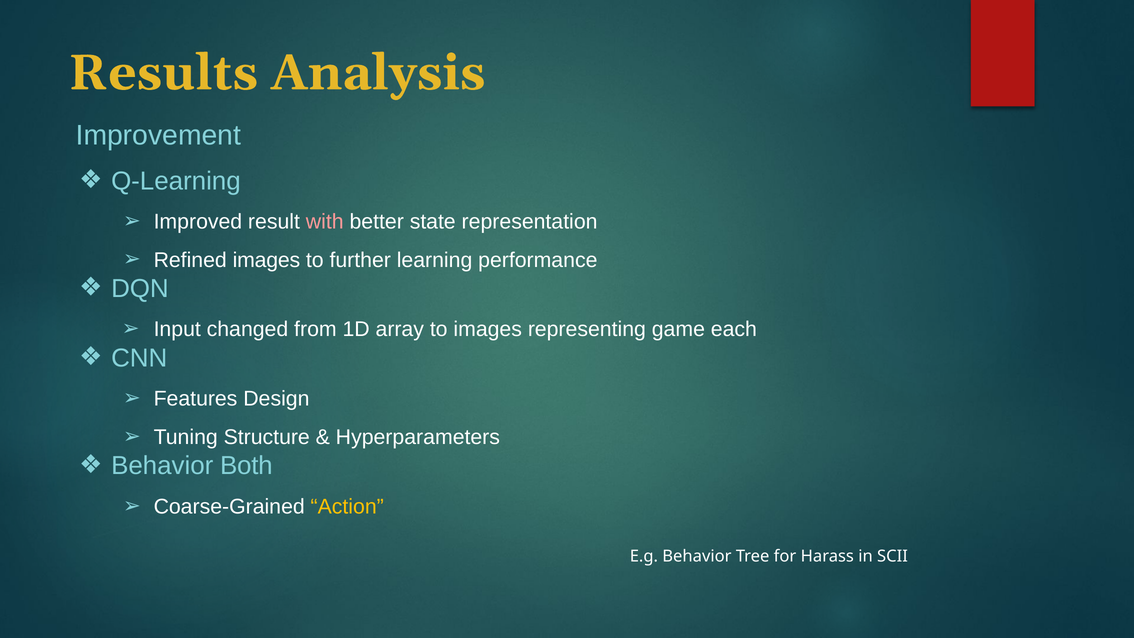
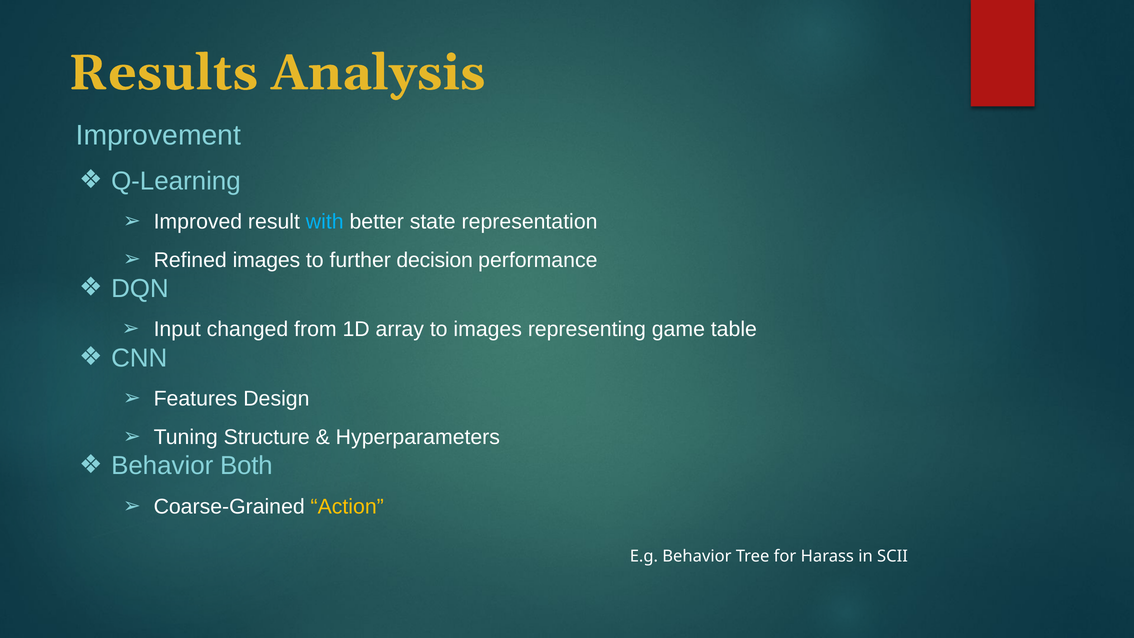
with colour: pink -> light blue (325, 222)
learning: learning -> decision (435, 260)
each: each -> table (734, 329)
